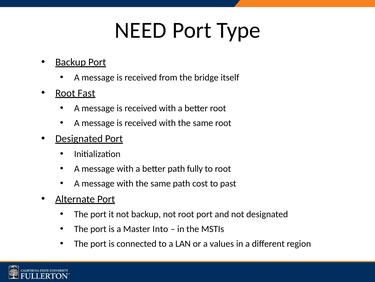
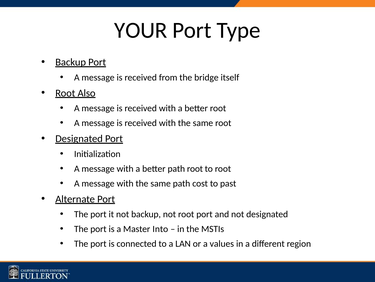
NEED: NEED -> YOUR (141, 30)
Fast: Fast -> Also (87, 93)
path fully: fully -> root (195, 168)
